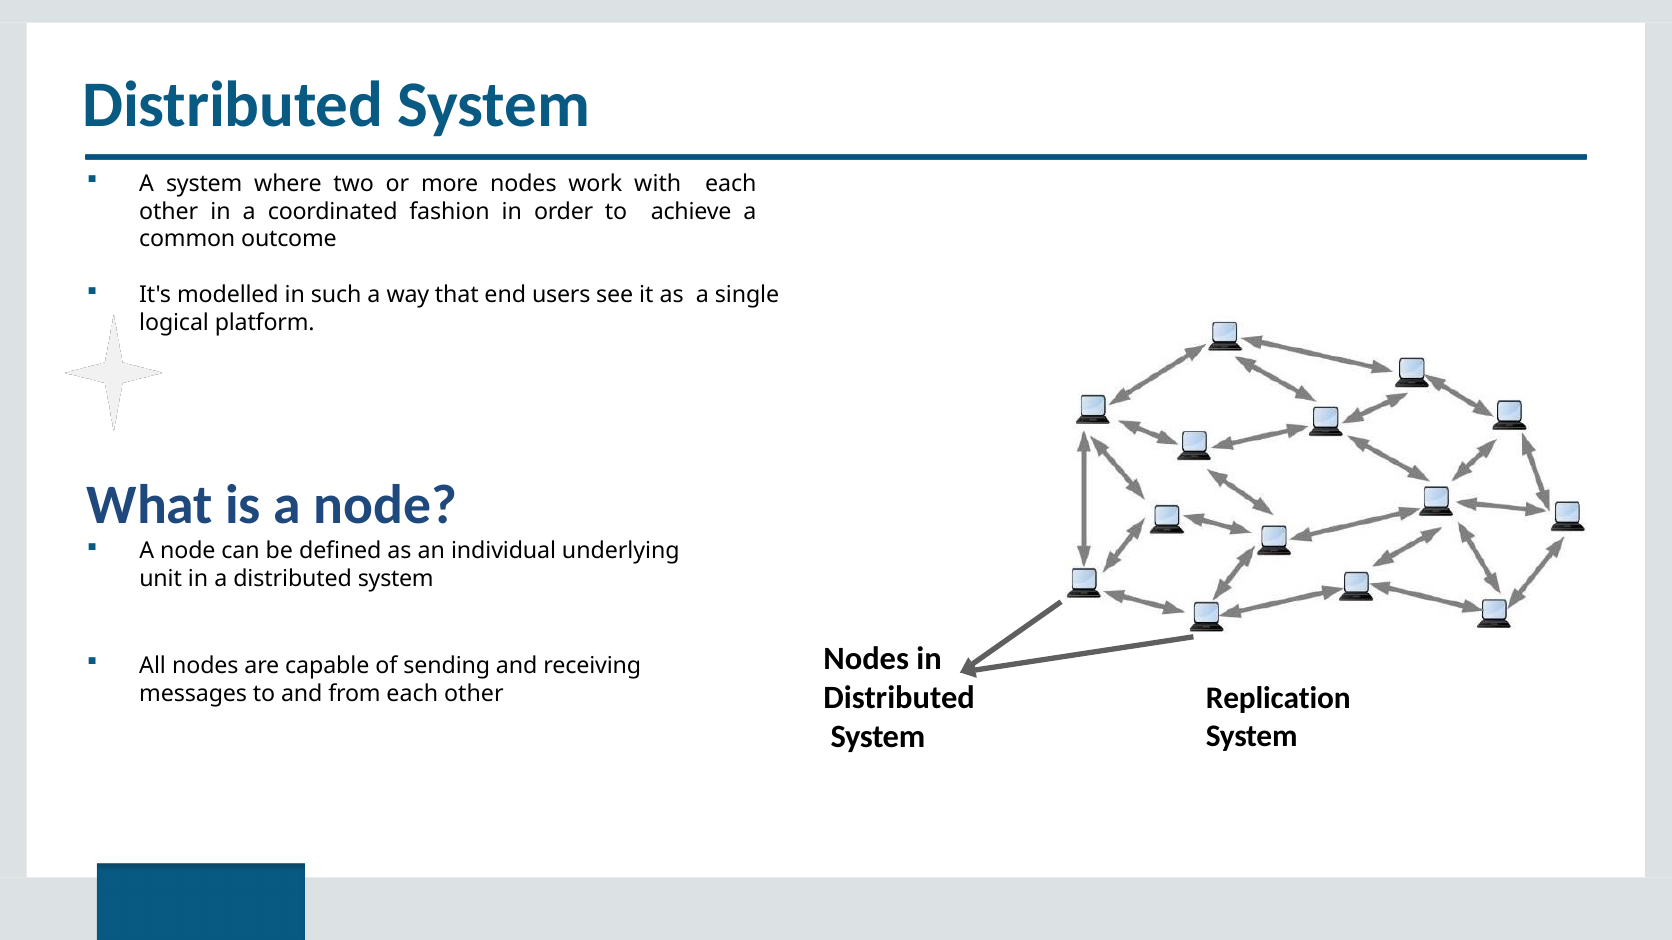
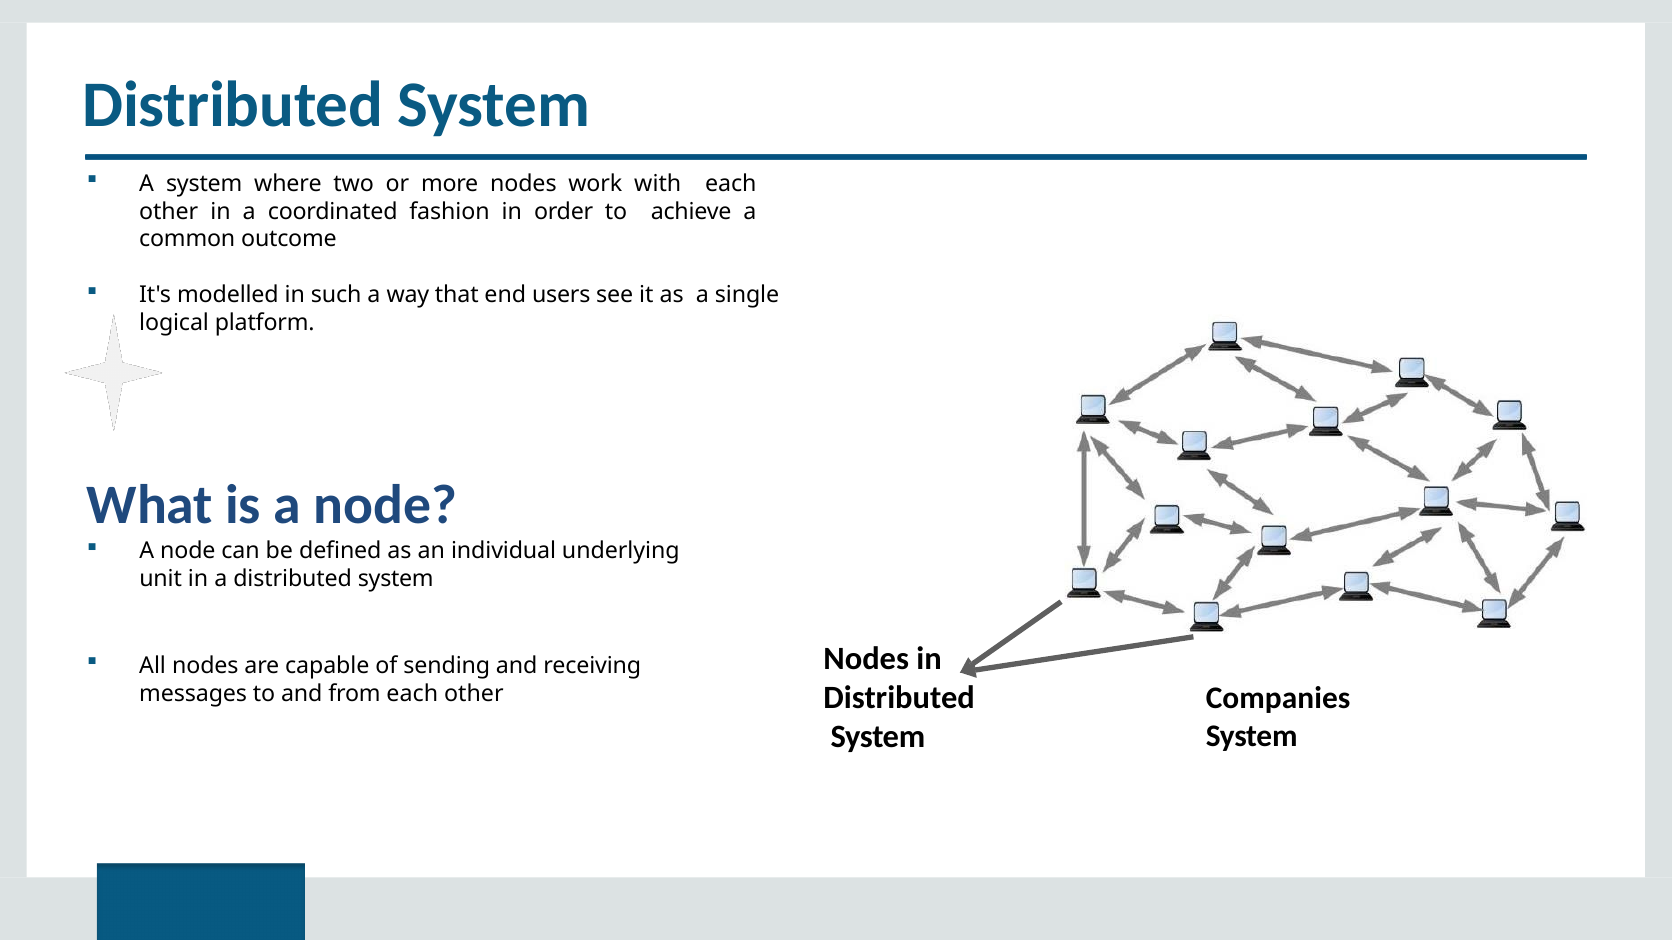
Replication: Replication -> Companies (1278, 699)
